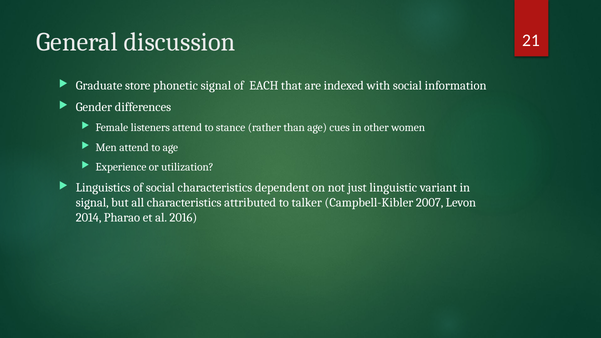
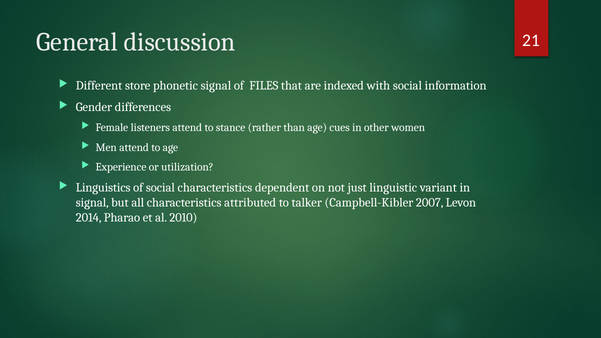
Graduate: Graduate -> Different (99, 86)
EACH: EACH -> FILES (264, 86)
2016: 2016 -> 2010 (183, 218)
